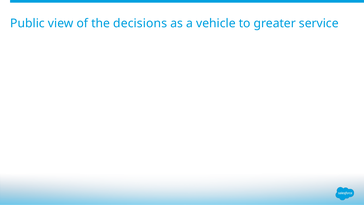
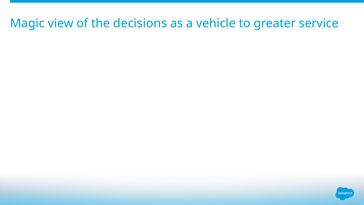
Public: Public -> Magic (27, 23)
